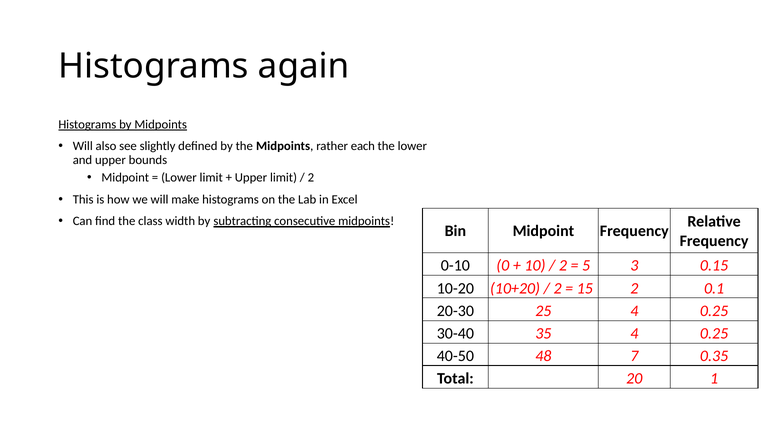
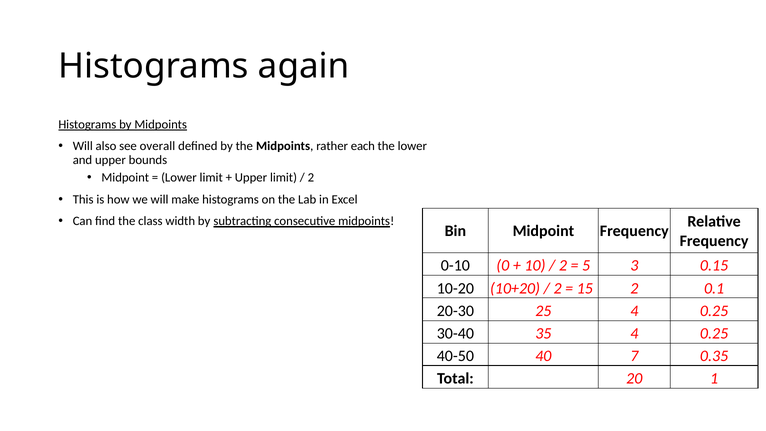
slightly: slightly -> overall (157, 146)
48: 48 -> 40 (543, 356)
